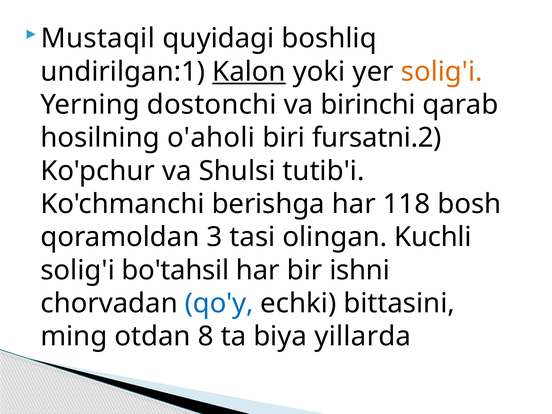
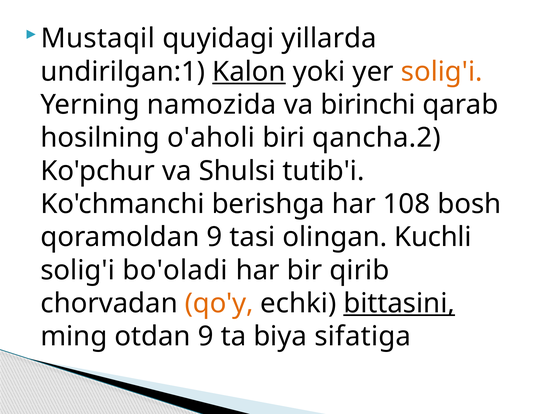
boshliq: boshliq -> yillarda (329, 38)
dostonchi: dostonchi -> namozida (212, 105)
fursatni.2: fursatni.2 -> qancha.2 (377, 138)
118: 118 -> 108 (407, 204)
qoramoldan 3: 3 -> 9 (214, 237)
bo'tahsil: bo'tahsil -> bo'oladi (175, 270)
ishni: ishni -> qirib (359, 270)
qo'y colour: blue -> orange (219, 303)
bittasini underline: none -> present (399, 303)
otdan 8: 8 -> 9 (206, 337)
yillarda: yillarda -> sifatiga (363, 337)
